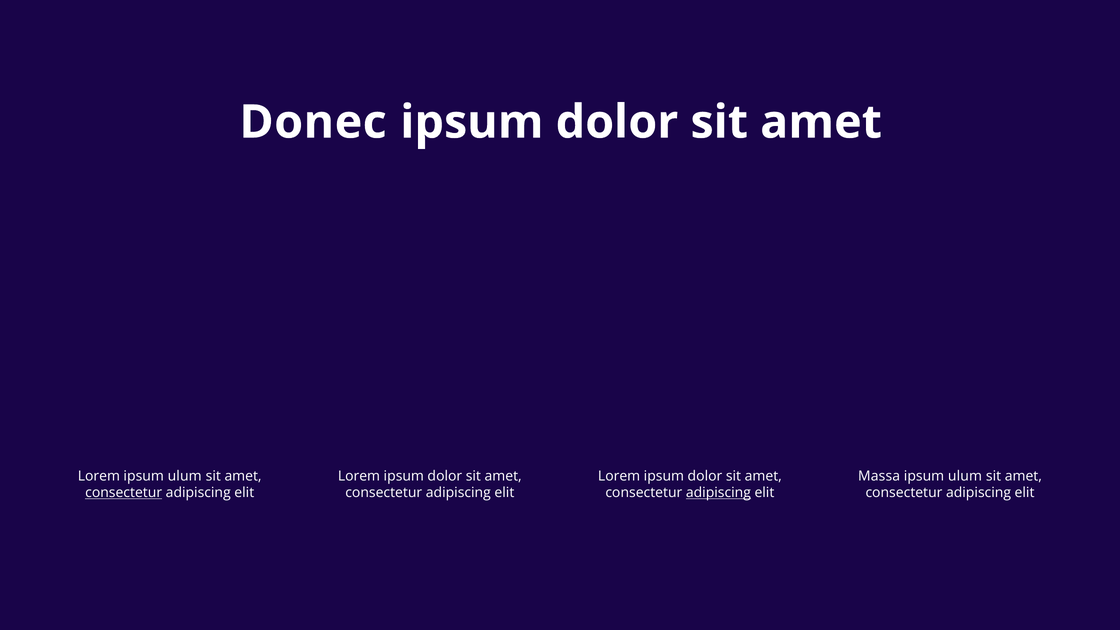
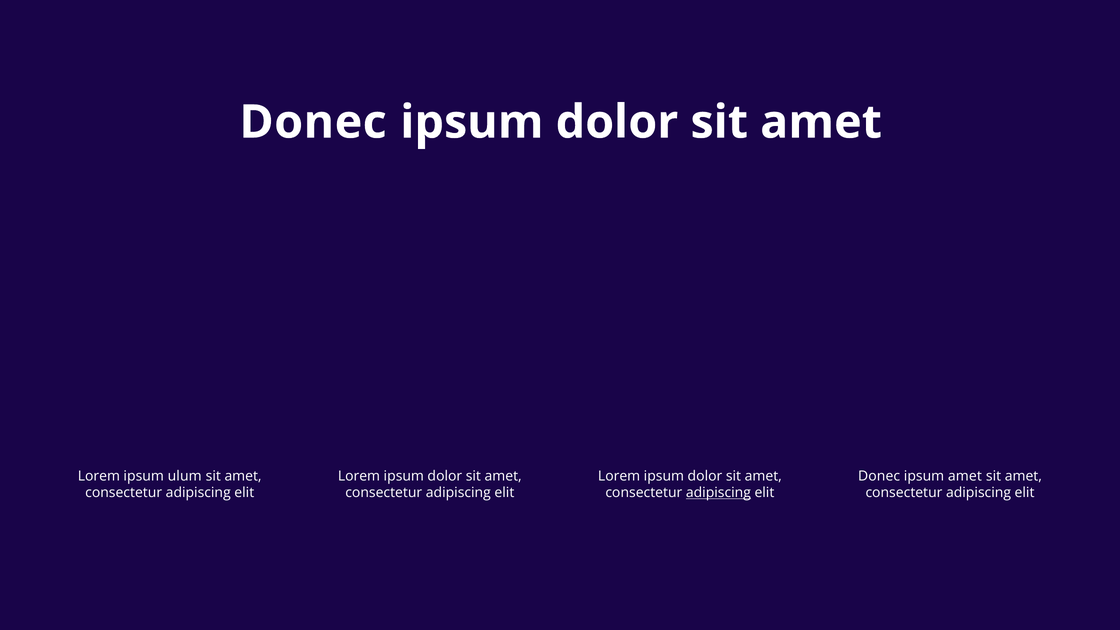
Massa: Massa -> Donec (879, 476)
ulum: ulum -> amet (965, 476)
consectetur underline: present -> none (124, 493)
